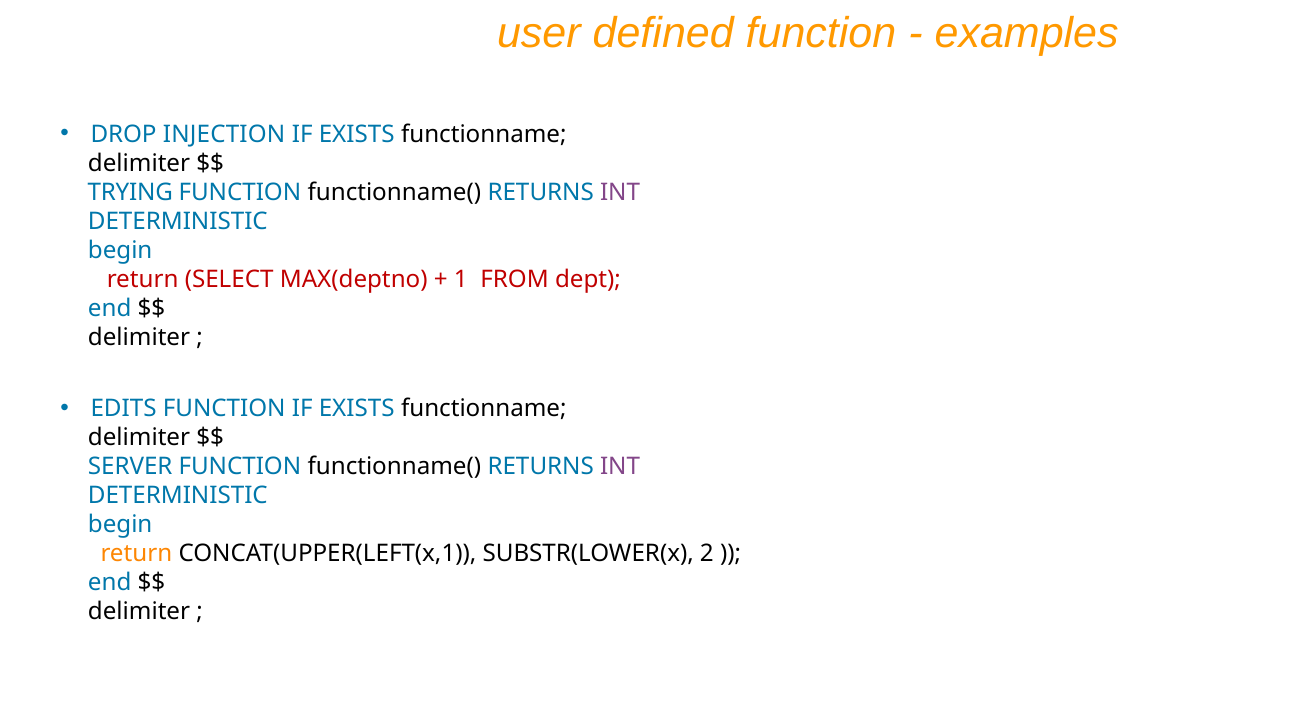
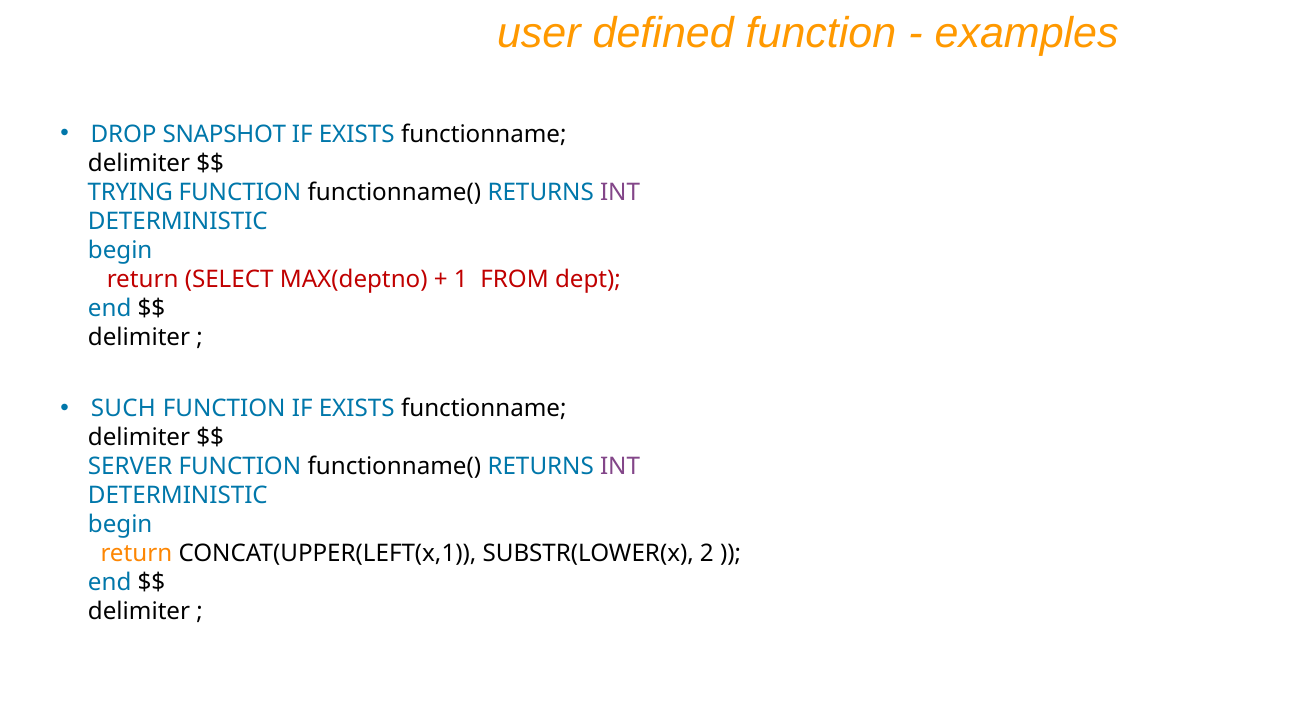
INJECTION: INJECTION -> SNAPSHOT (224, 134)
EDITS: EDITS -> SUCH (123, 408)
